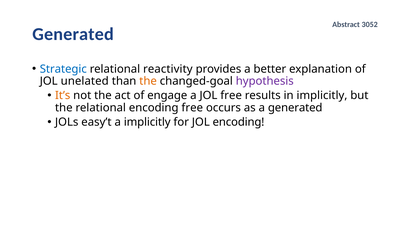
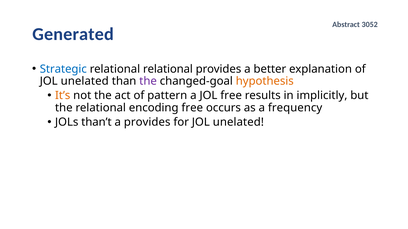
relational reactivity: reactivity -> relational (168, 69)
the colour: orange -> purple (148, 81)
hypothesis colour: purple -> orange (265, 81)
engage: engage -> pattern (167, 96)
a generated: generated -> frequency (295, 108)
easy’t: easy’t -> than’t (96, 122)
a implicitly: implicitly -> provides (147, 122)
for JOL encoding: encoding -> unelated (238, 122)
